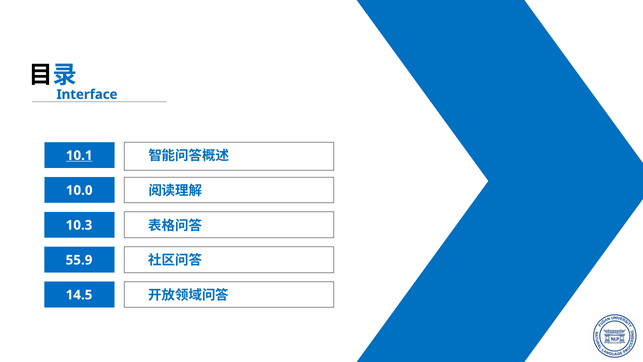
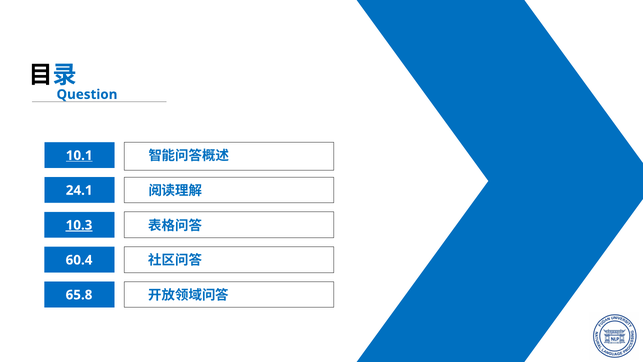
Interface: Interface -> Question (87, 94)
10.0: 10.0 -> 24.1 (79, 190)
10.3 underline: none -> present (79, 225)
55.9: 55.9 -> 60.4 (79, 260)
14.5: 14.5 -> 65.8 (79, 295)
